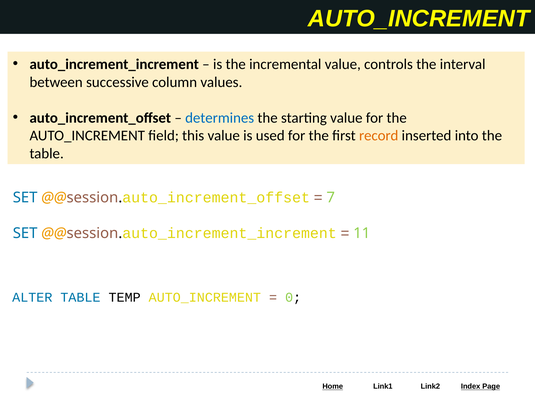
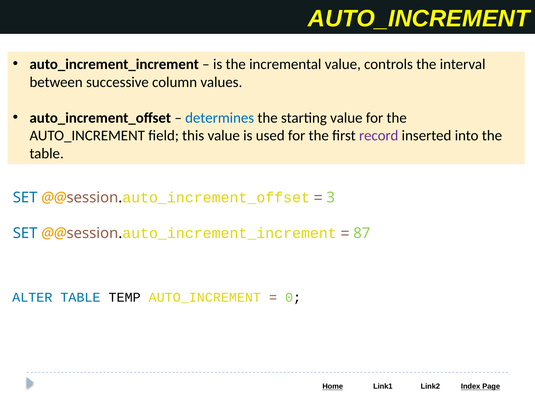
record colour: orange -> purple (379, 135)
7: 7 -> 3 (331, 197)
11: 11 -> 87 (362, 233)
